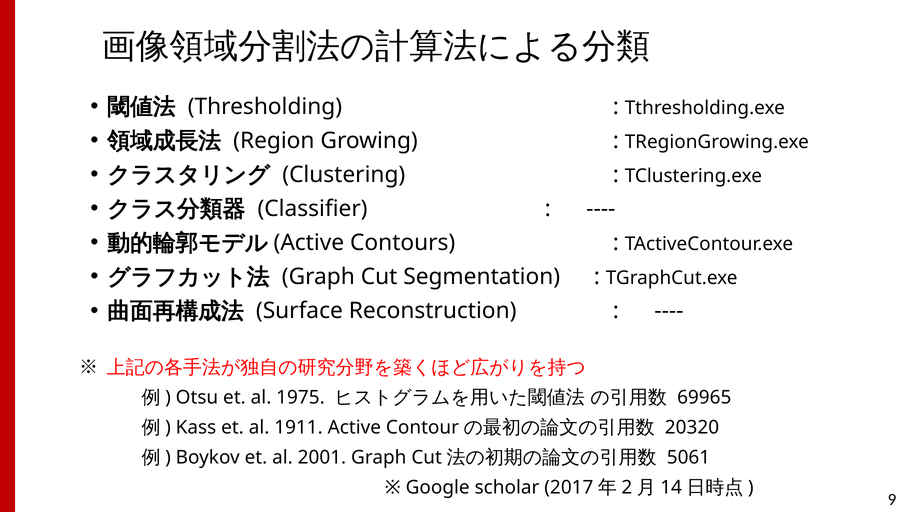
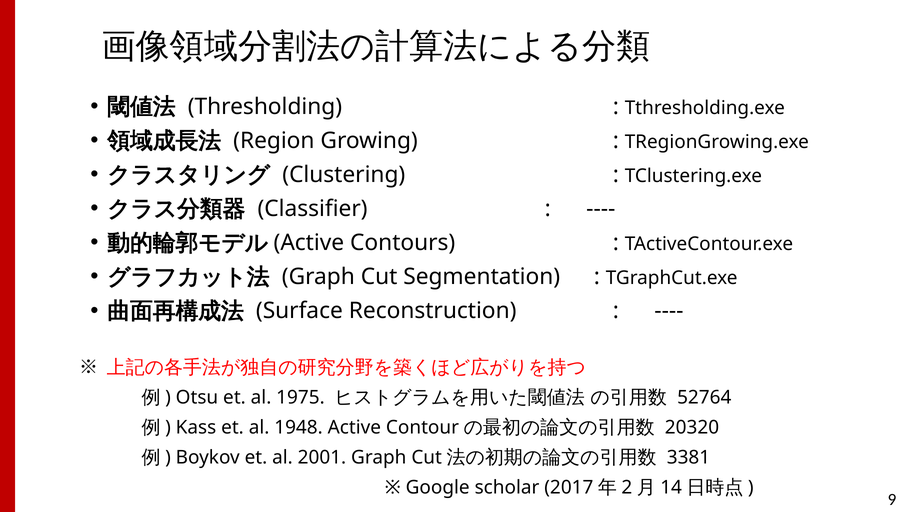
69965: 69965 -> 52764 (704, 397)
1911: 1911 -> 1948 (299, 427)
5061: 5061 -> 3381 (688, 457)
